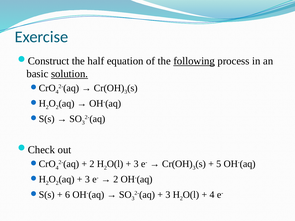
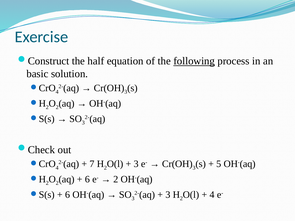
solution underline: present -> none (70, 74)
2: 2 -> 7 (92, 164)
3: 3 -> 6 (87, 179)
